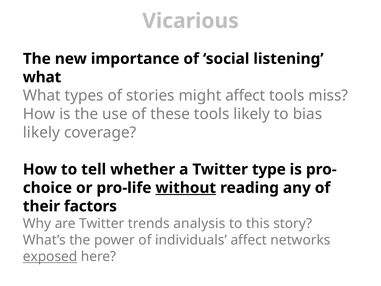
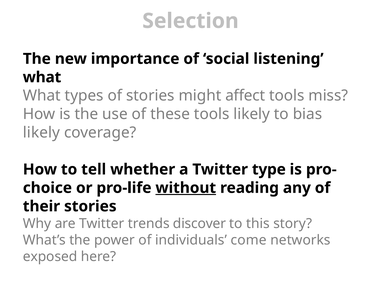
Vicarious: Vicarious -> Selection (190, 21)
their factors: factors -> stories (90, 206)
analysis: analysis -> discover (199, 223)
individuals affect: affect -> come (249, 240)
exposed underline: present -> none (50, 256)
